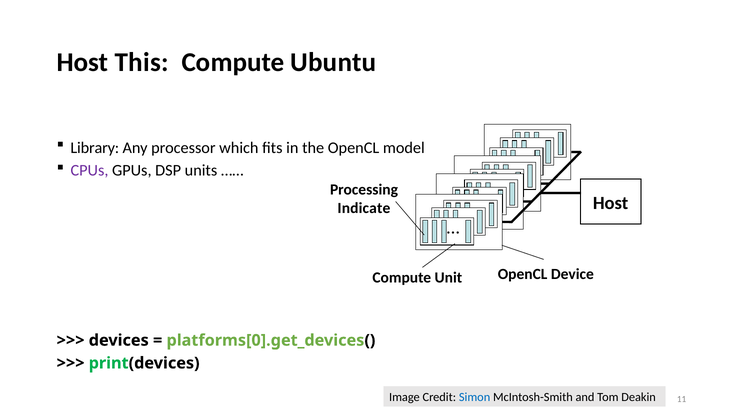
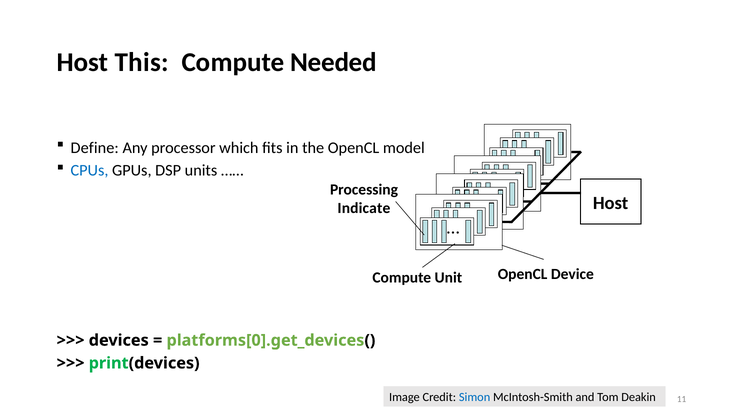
Ubuntu: Ubuntu -> Needed (334, 62)
Library: Library -> Define (95, 148)
CPUs colour: purple -> blue (90, 171)
